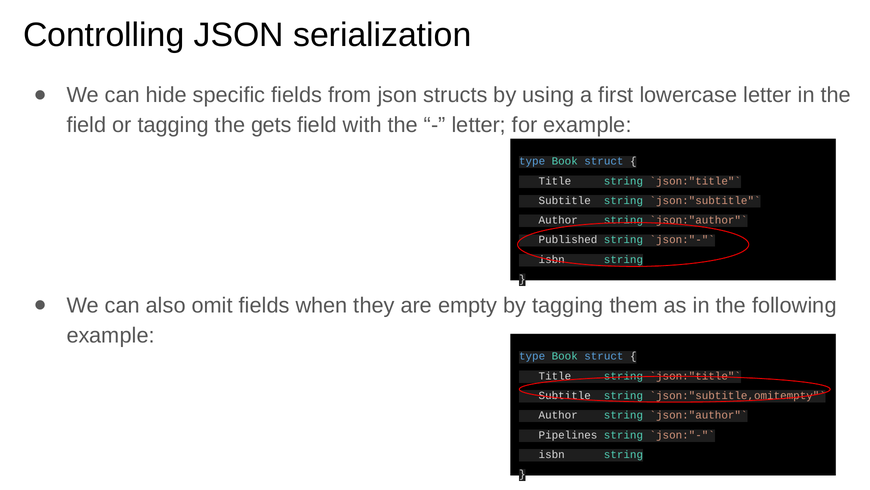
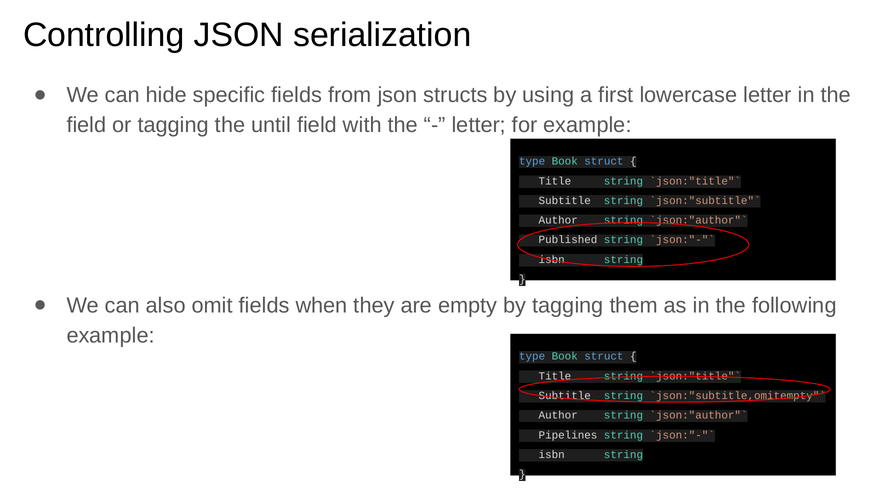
gets: gets -> until (271, 125)
